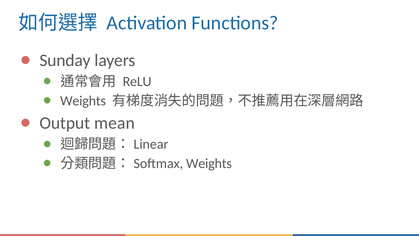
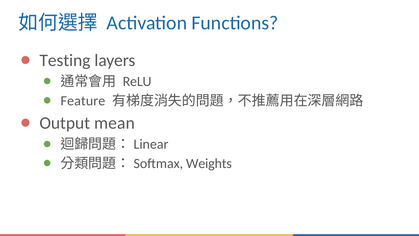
Sunday: Sunday -> Testing (65, 60)
Weights: Weights -> Feature (83, 101)
